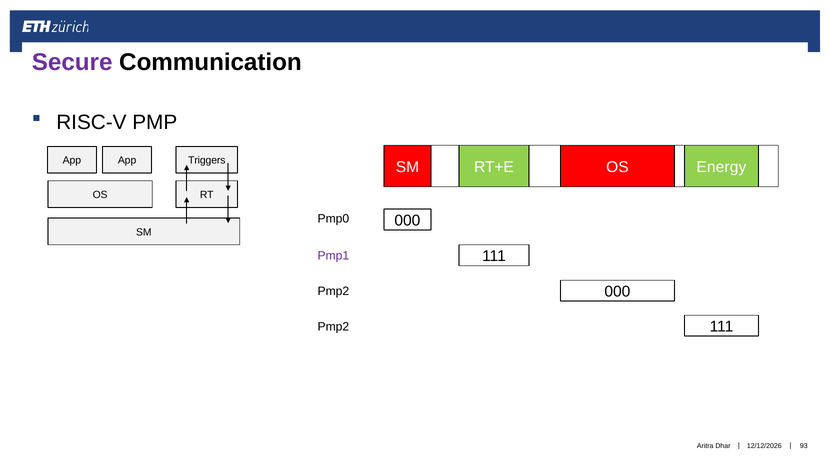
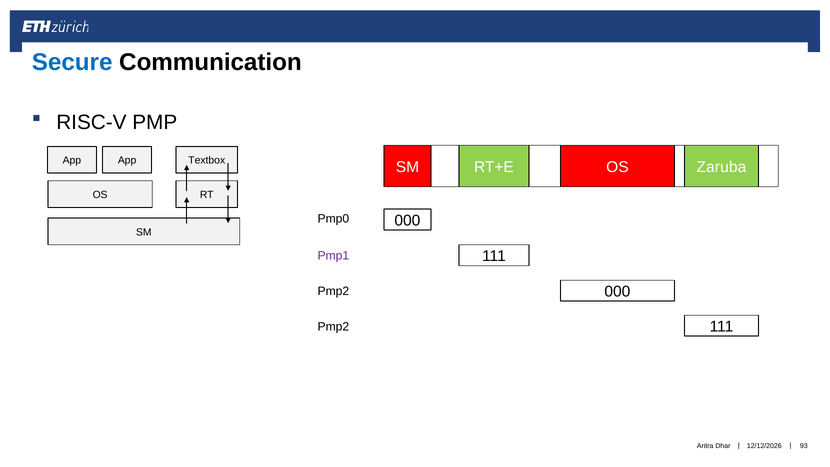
Secure colour: purple -> blue (72, 62)
Triggers: Triggers -> Textbox (207, 160)
Energy: Energy -> Zaruba (721, 167)
